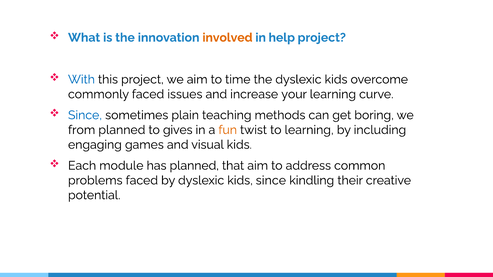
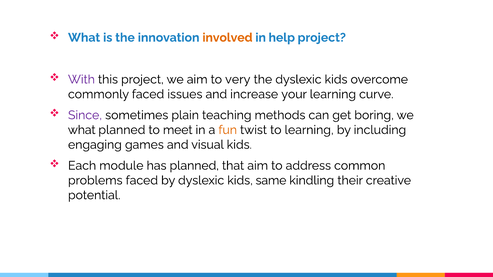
With colour: blue -> purple (81, 80)
time: time -> very (238, 80)
Since colour: blue -> purple (85, 115)
from: from -> what (82, 130)
gives: gives -> meet (178, 130)
kids since: since -> same (271, 181)
